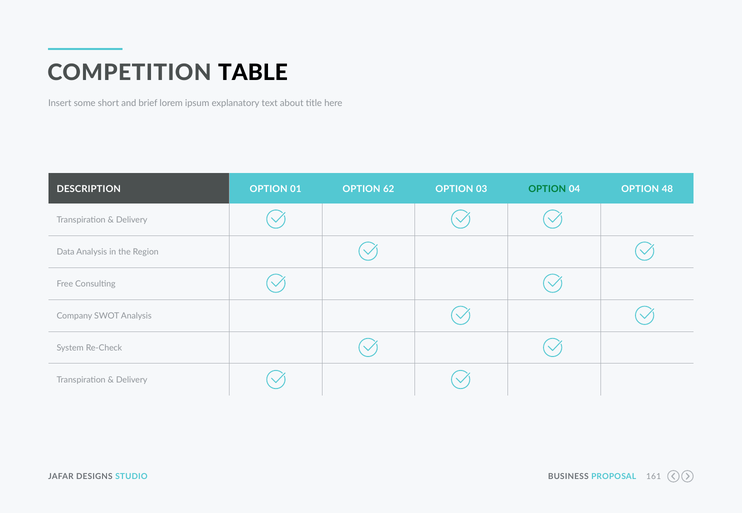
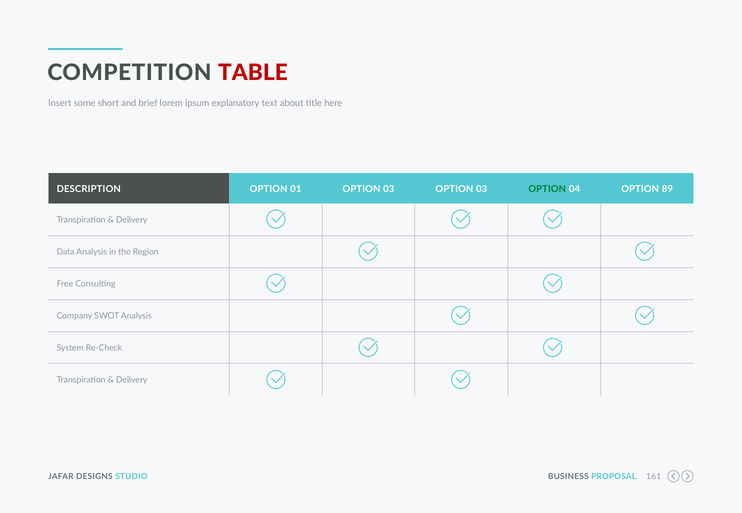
TABLE colour: black -> red (253, 73)
01 OPTION 62: 62 -> 03 (389, 189)
48: 48 -> 89 (667, 189)
